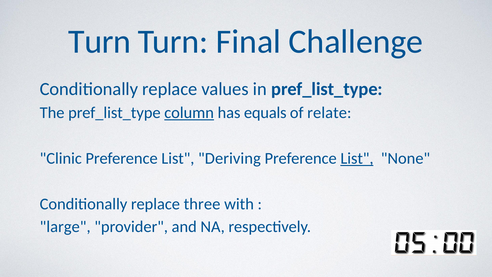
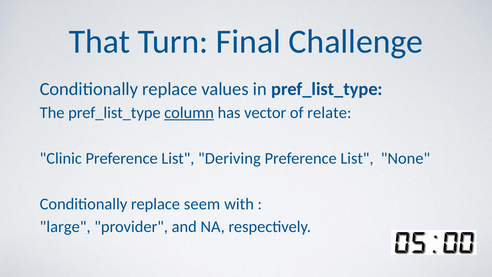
Turn: Turn -> That (100, 41)
equals: equals -> vector (265, 113)
List underline: present -> none (357, 158)
three: three -> seem (202, 204)
